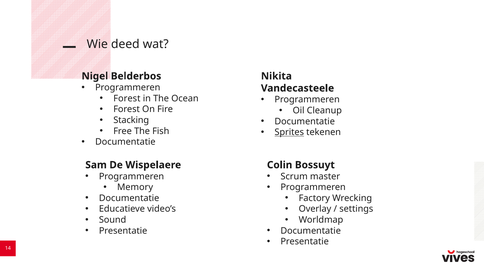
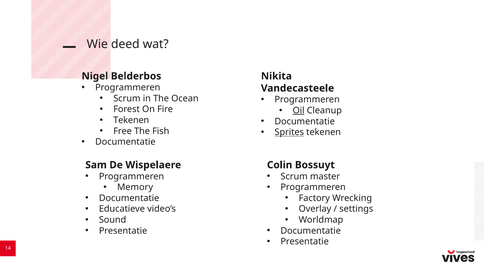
Forest: Forest -> Scrum (127, 99)
Oil underline: none -> present (299, 111)
Stacking: Stacking -> Tekenen (131, 120)
